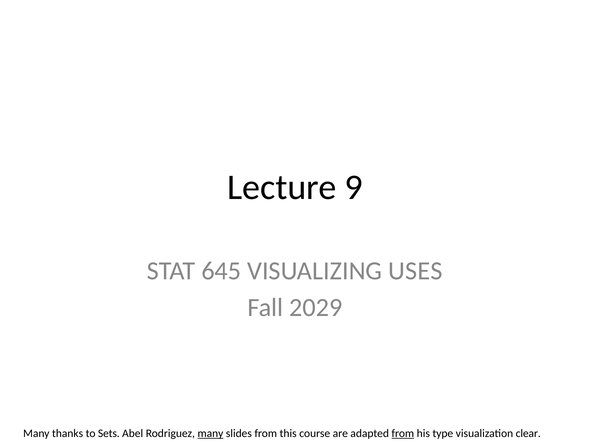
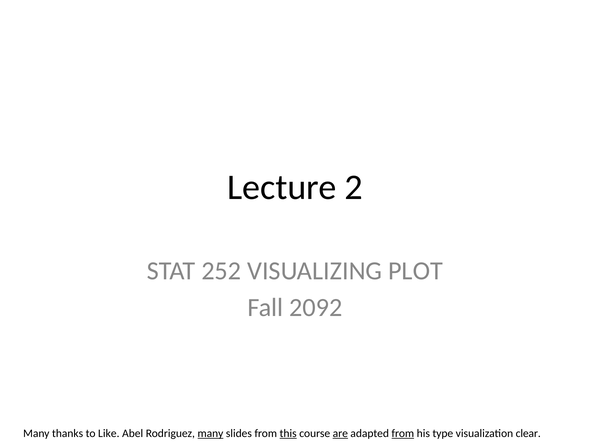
9: 9 -> 2 (354, 187)
645: 645 -> 252 (221, 271)
USES: USES -> PLOT (415, 271)
2029: 2029 -> 2092 (316, 308)
Sets: Sets -> Like (109, 434)
this underline: none -> present (288, 434)
are underline: none -> present (340, 434)
